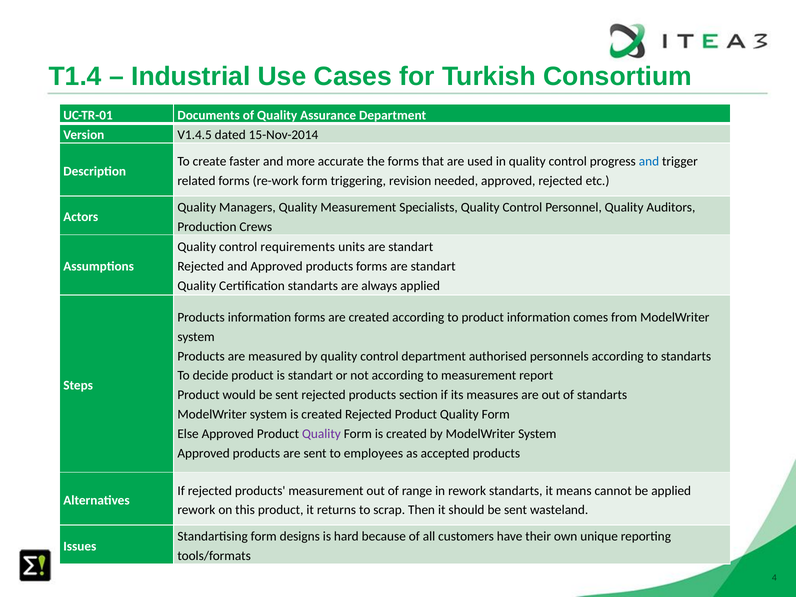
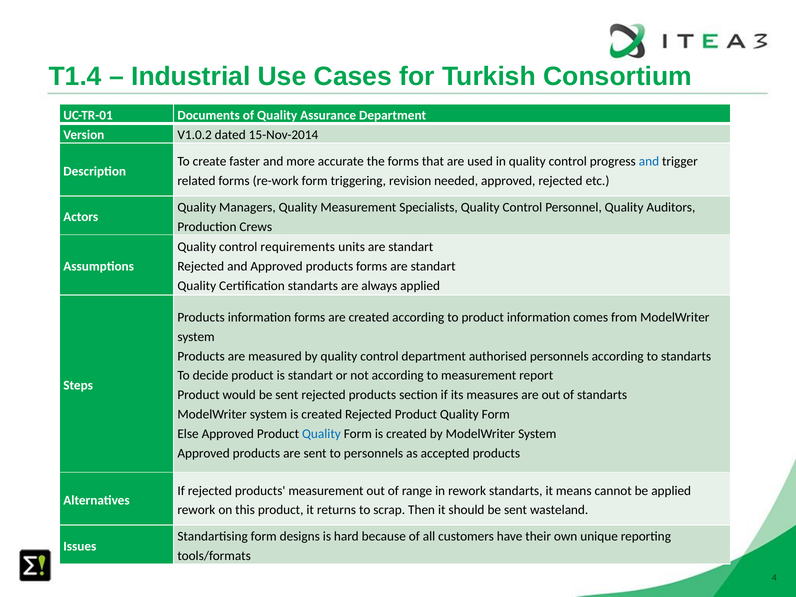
V1.4.5: V1.4.5 -> V1.0.2 (195, 135)
Quality colour: purple -> blue (321, 434)
to employees: employees -> personnels (373, 453)
